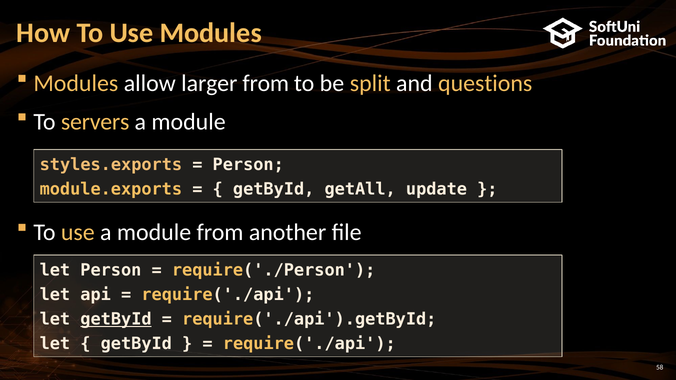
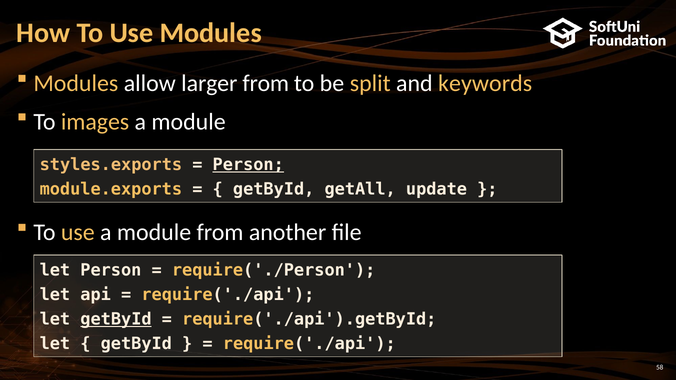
questions: questions -> keywords (485, 83)
servers: servers -> images (95, 122)
Person underline: none -> present (248, 165)
